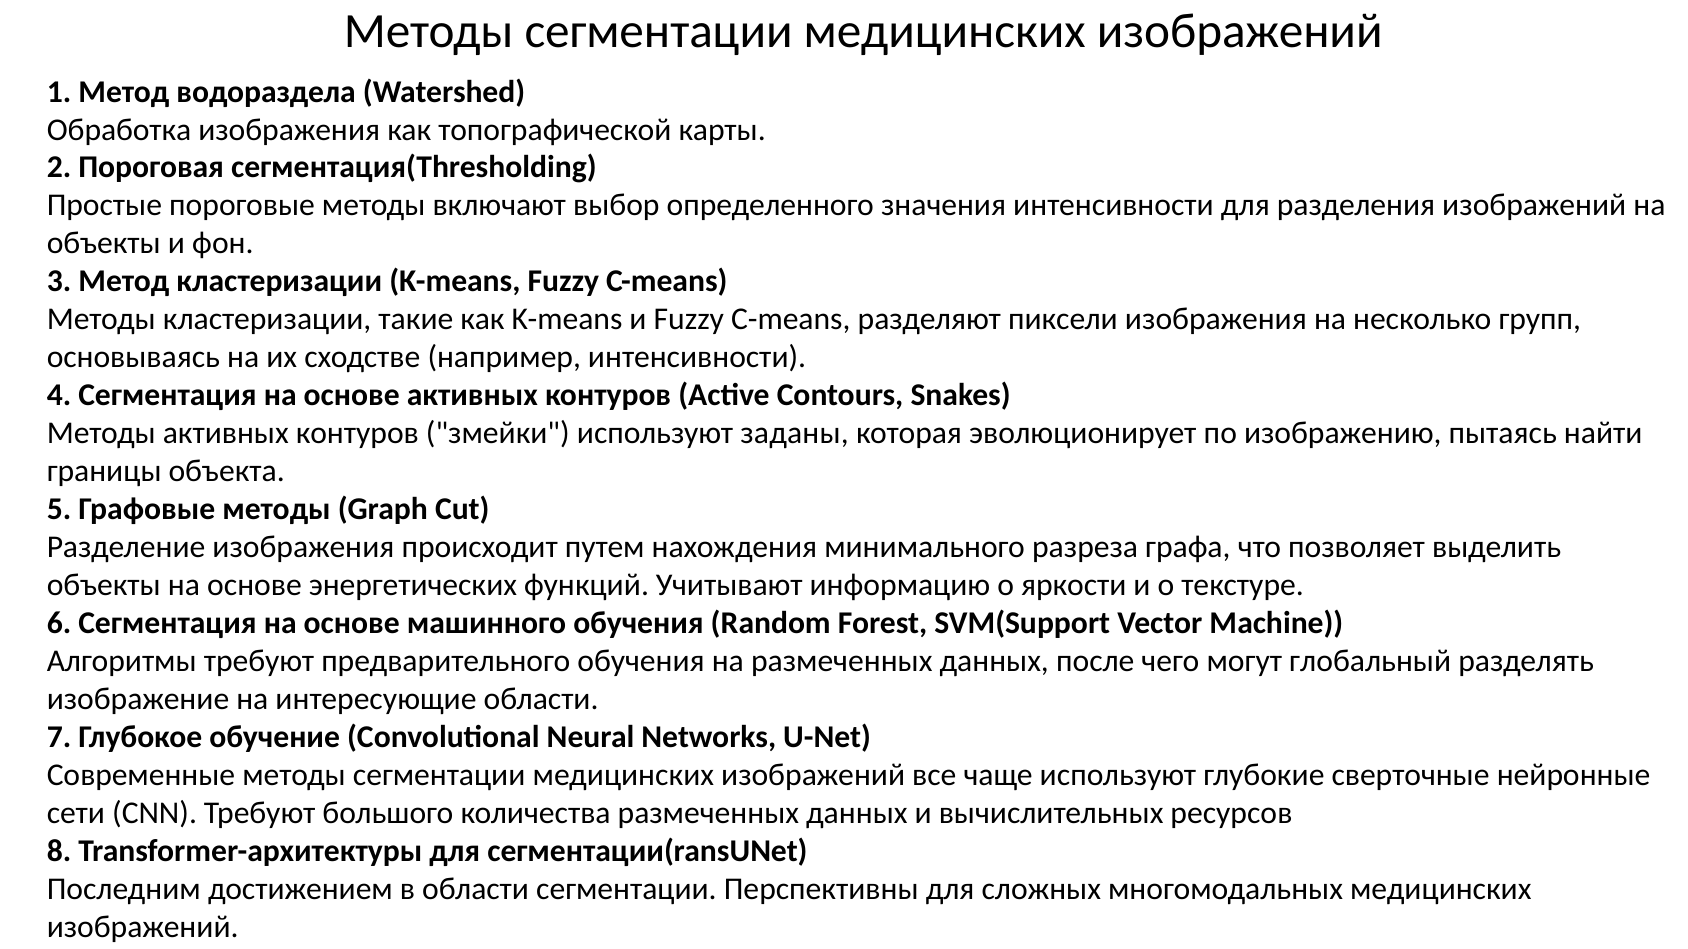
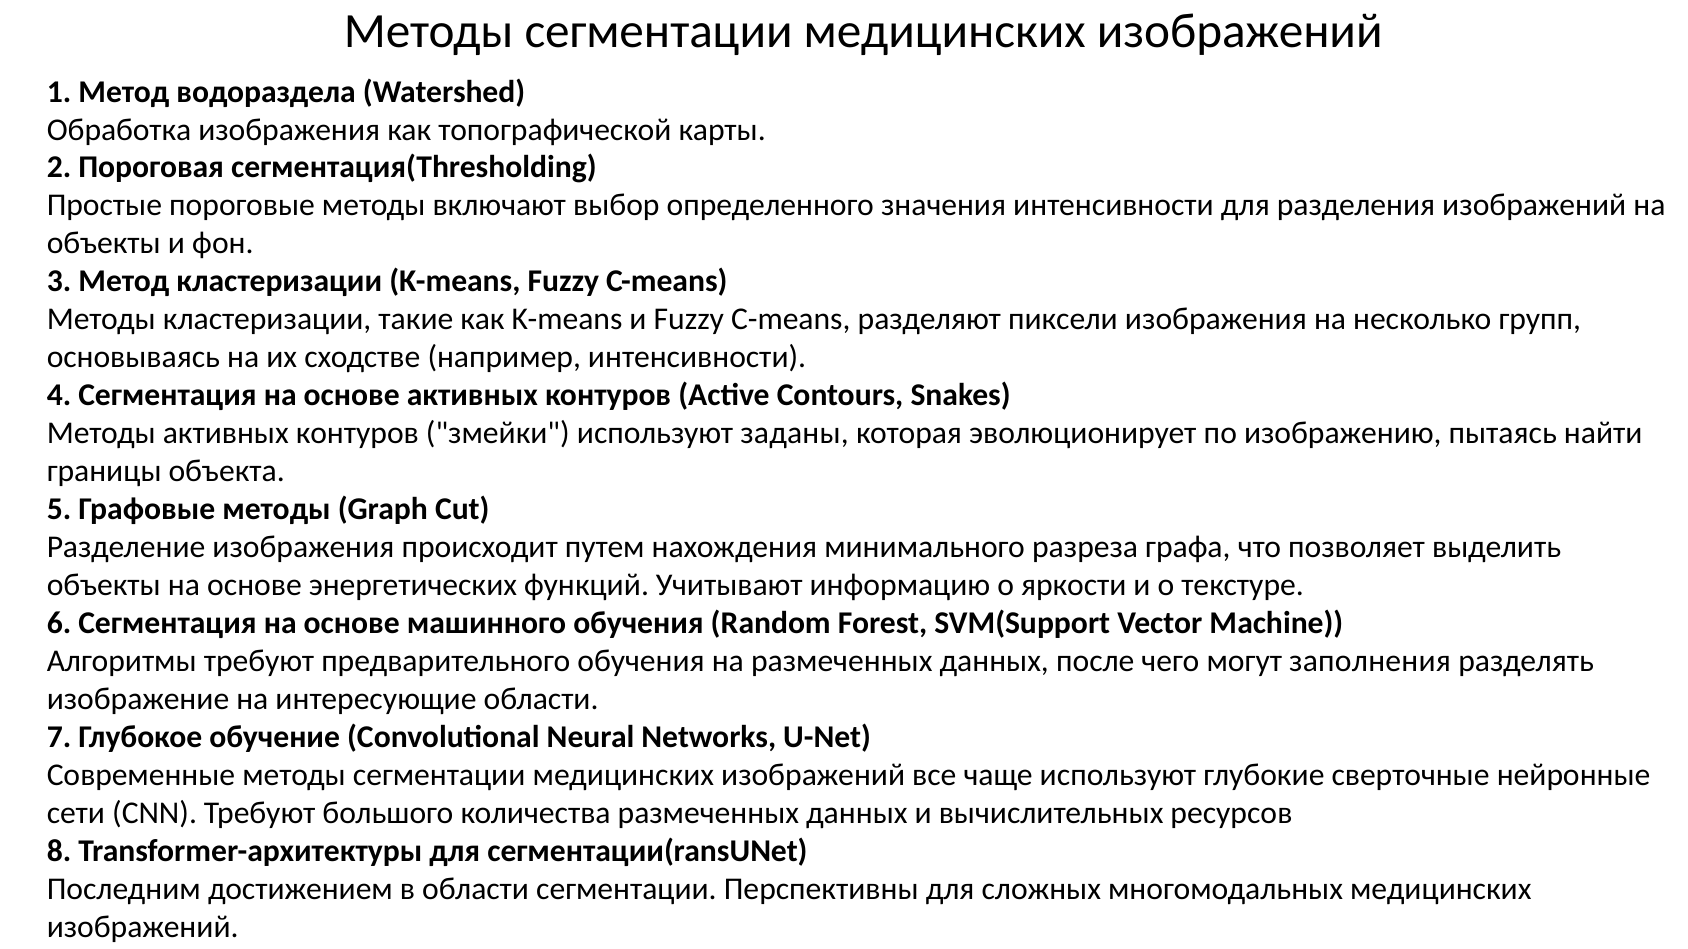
глобальный: глобальный -> заполнения (1370, 661)
